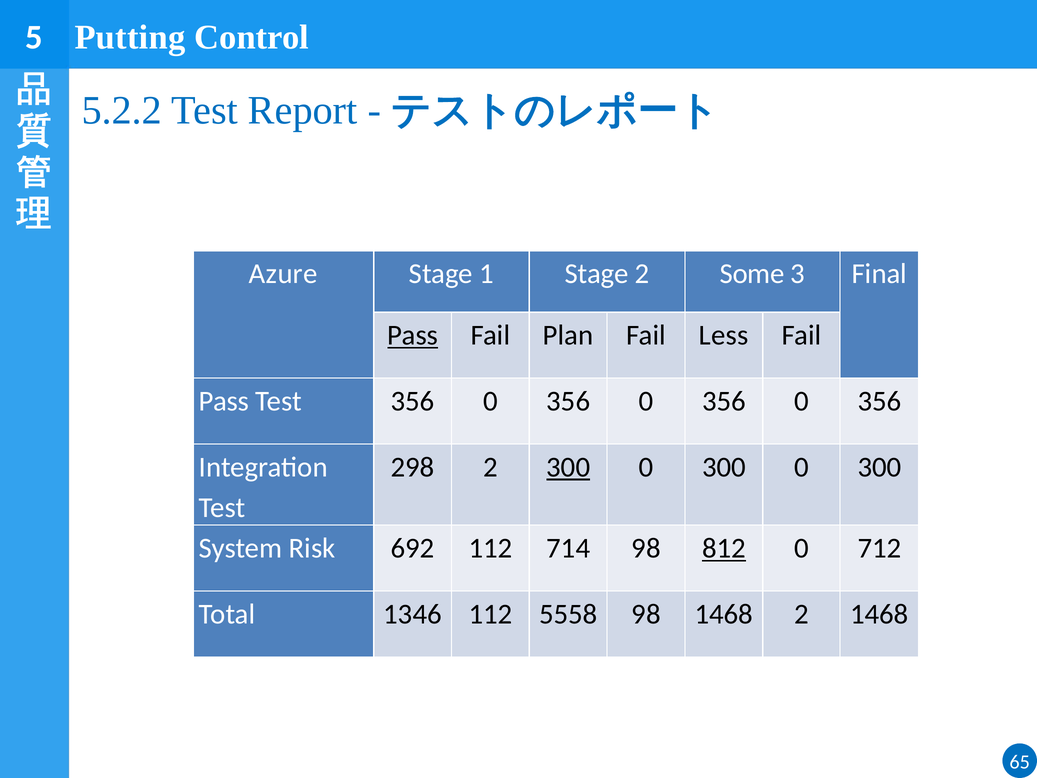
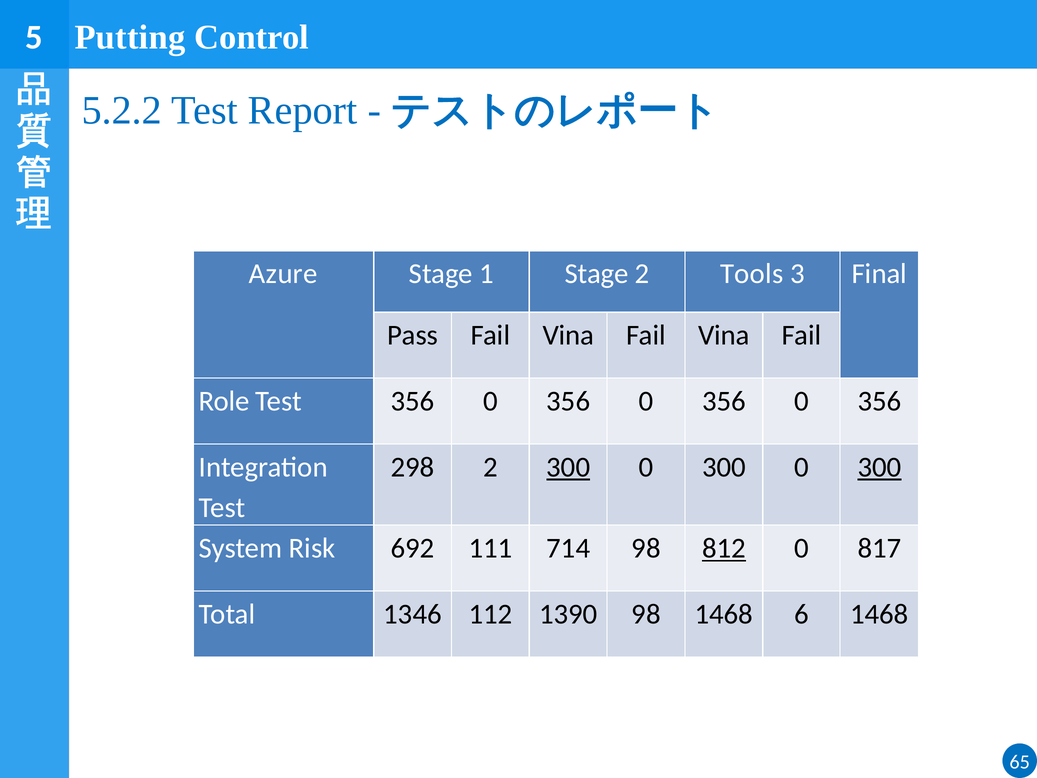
Some: Some -> Tools (752, 274)
Pass underline: present -> none (413, 335)
Plan: Plan -> Vina (568, 335)
Less: Less -> Vina (724, 335)
Pass: Pass -> Role (224, 401)
300 underline: none -> present (879, 467)
692 112: 112 -> 111 (490, 548)
712: 712 -> 817 (879, 548)
5558: 5558 -> 1390 (568, 614)
1468 2: 2 -> 6 (801, 614)
